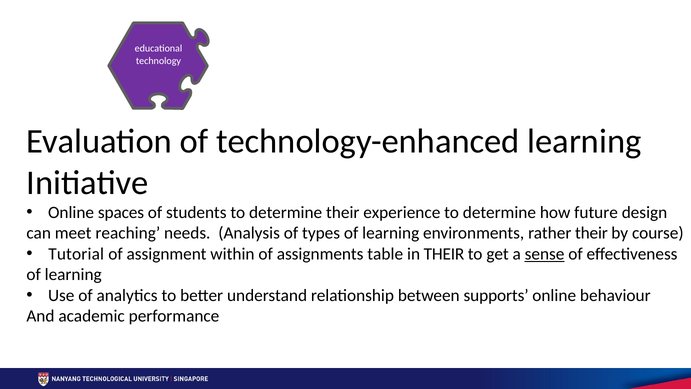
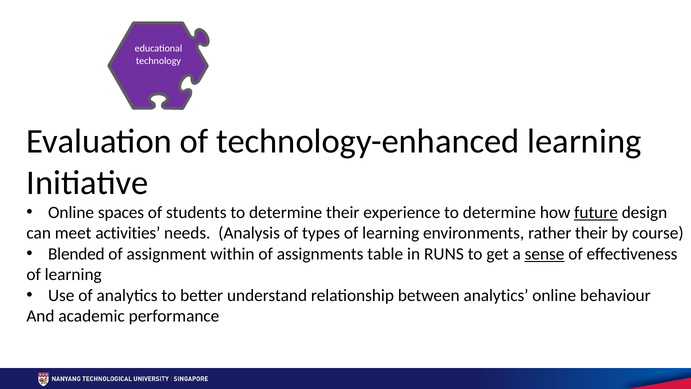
future underline: none -> present (596, 212)
reaching: reaching -> activities (128, 233)
Tutorial: Tutorial -> Blended (76, 254)
in THEIR: THEIR -> RUNS (444, 254)
between supports: supports -> analytics (496, 295)
